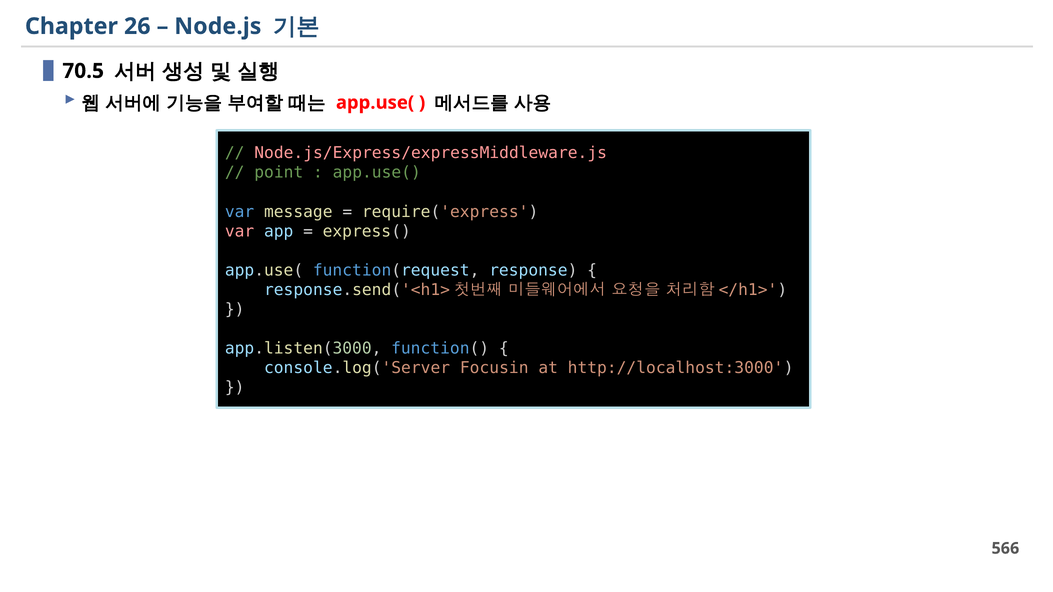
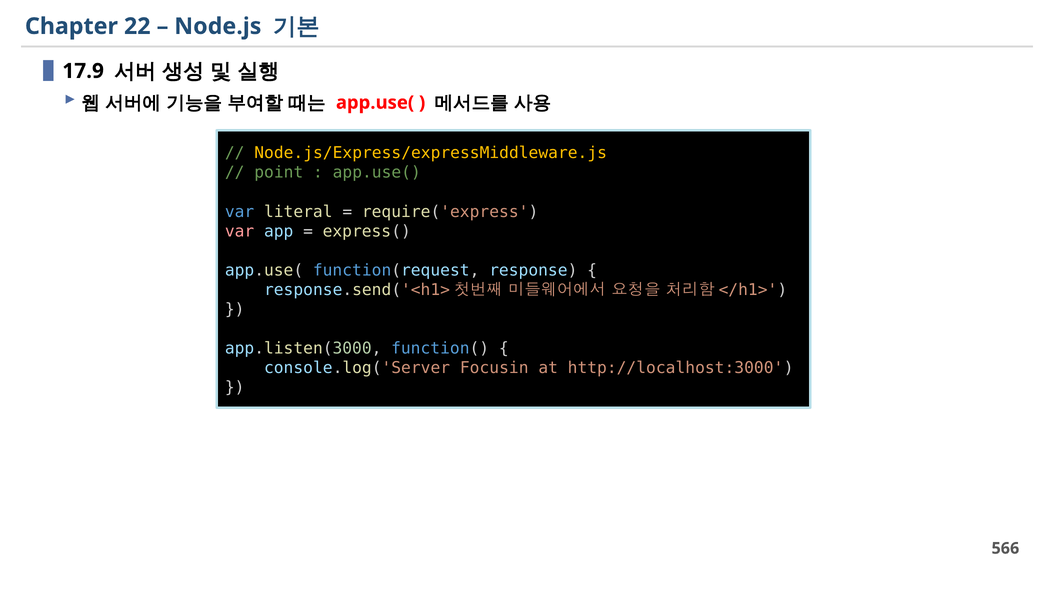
26: 26 -> 22 (137, 26)
70.5: 70.5 -> 17.9 (83, 71)
Node.js/Express/expressMiddleware.js colour: pink -> yellow (431, 153)
message: message -> literal (298, 212)
